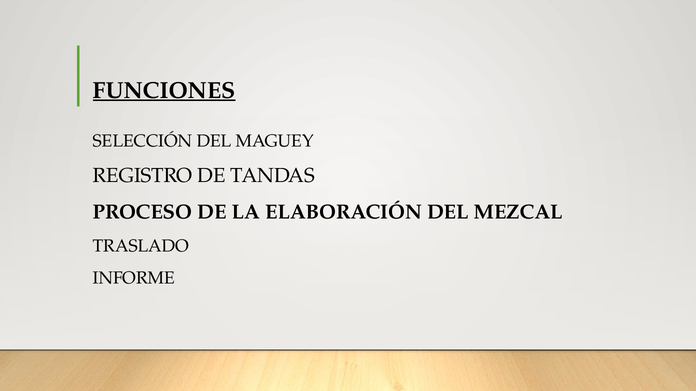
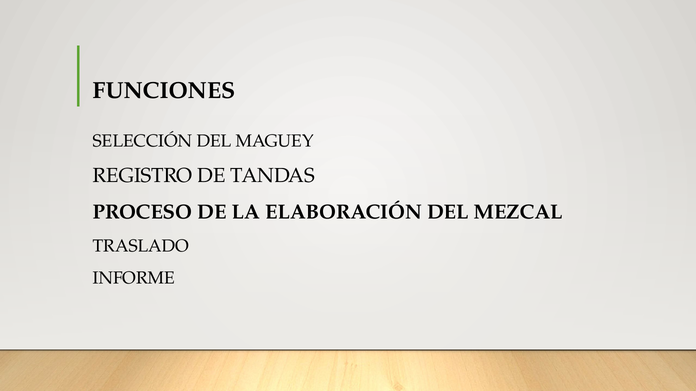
FUNCIONES underline: present -> none (164, 91)
